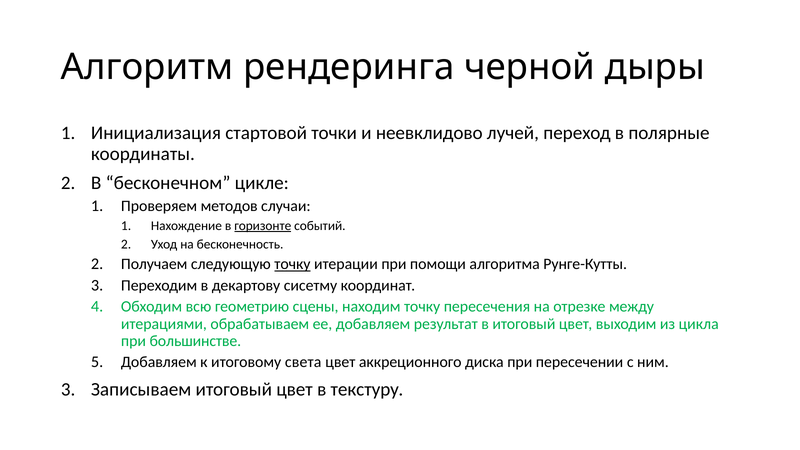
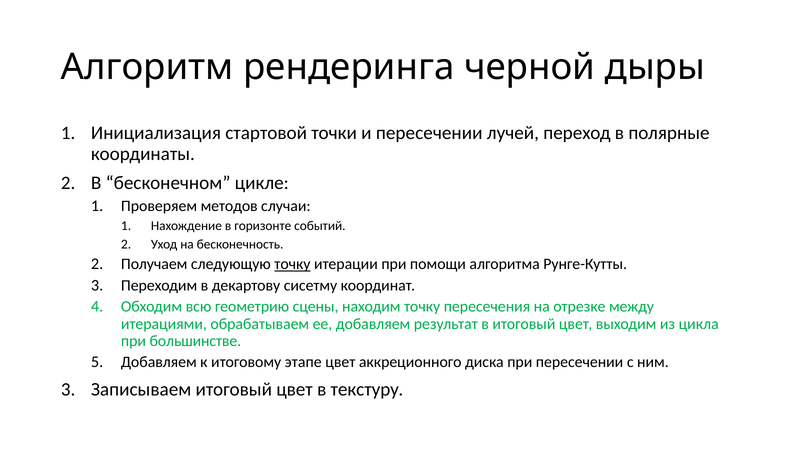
и неевклидово: неевклидово -> пересечении (429, 133)
горизонте underline: present -> none (263, 226)
света: света -> этапе (303, 362)
